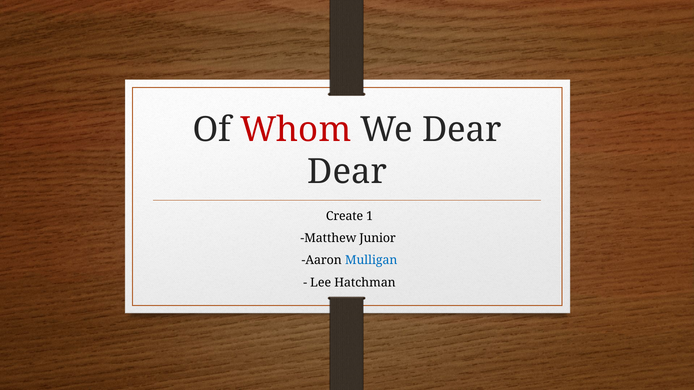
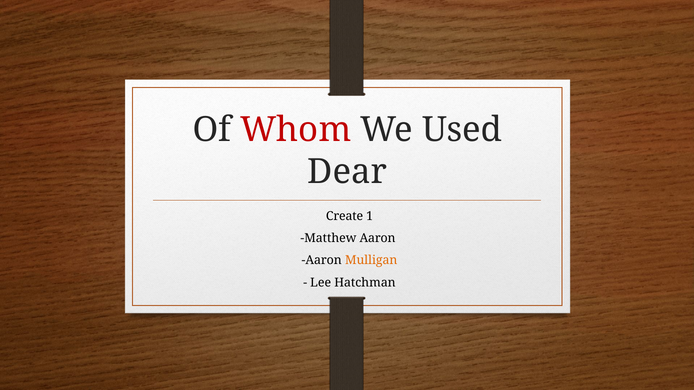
We Dear: Dear -> Used (462, 130)
Matthew Junior: Junior -> Aaron (378, 239)
Mulligan colour: blue -> orange (371, 261)
